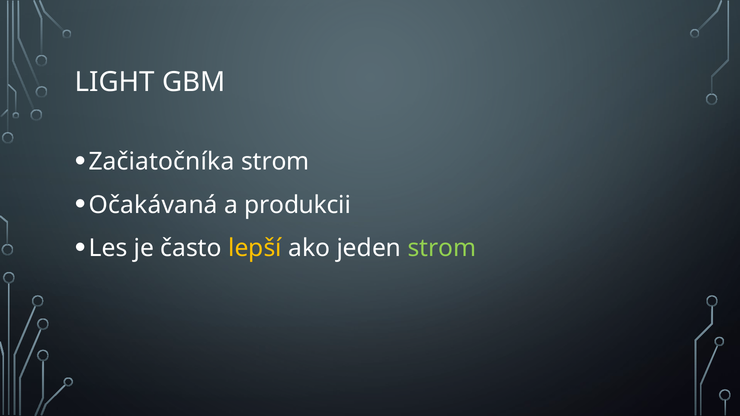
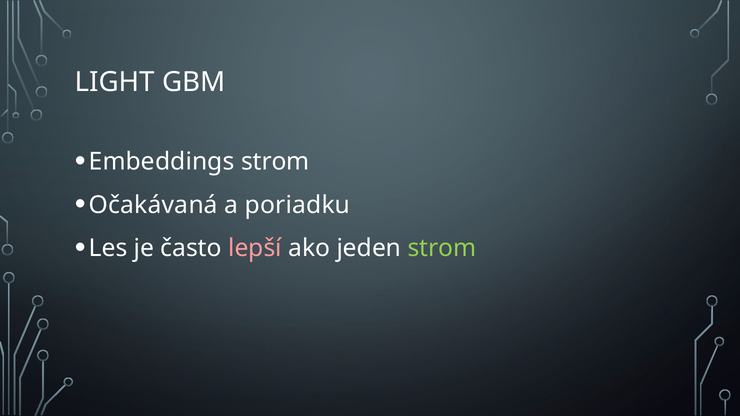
Začiatočníka: Začiatočníka -> Embeddings (162, 162)
produkcii: produkcii -> poriadku (297, 205)
lepší colour: yellow -> pink (255, 248)
